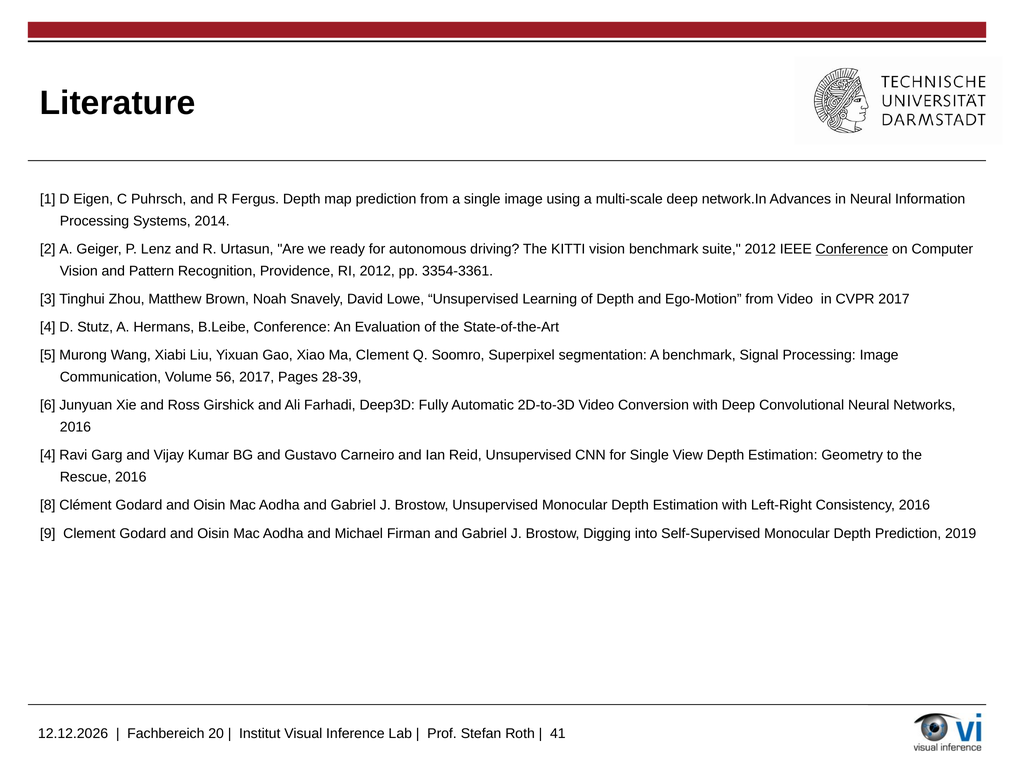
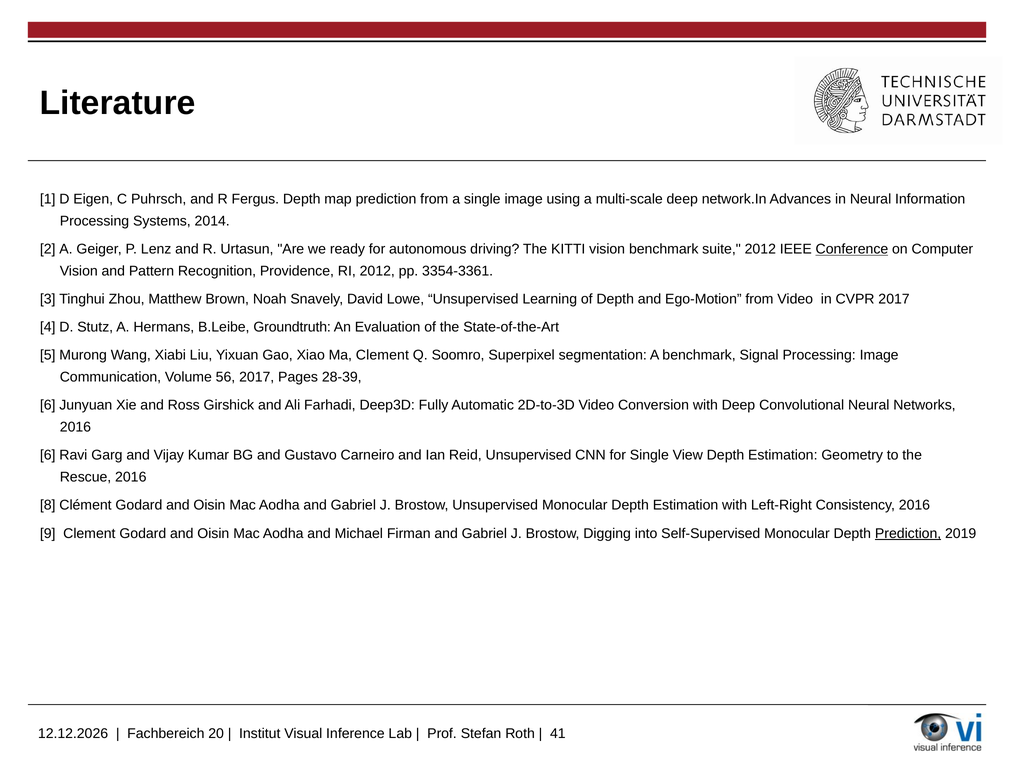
B.Leibe Conference: Conference -> Groundtruth (292, 327)
4: 4 -> 6 (48, 456)
Prediction underline: none -> present (908, 534)
